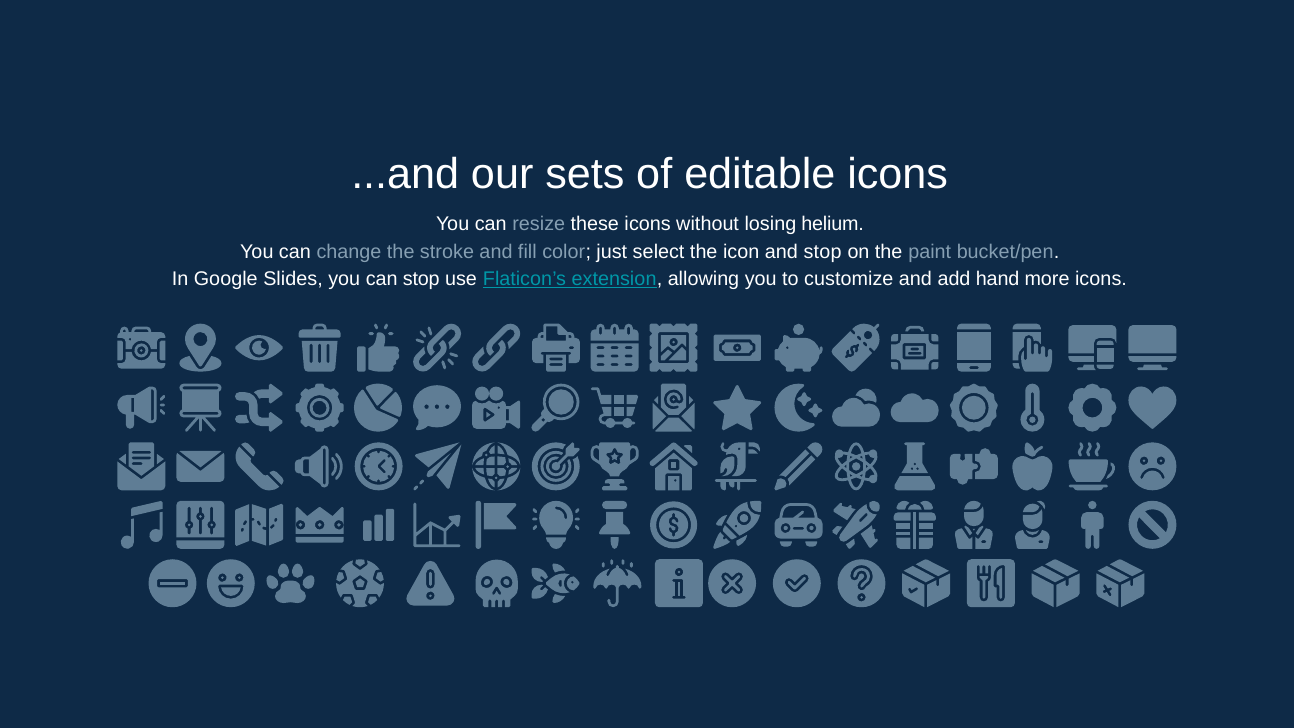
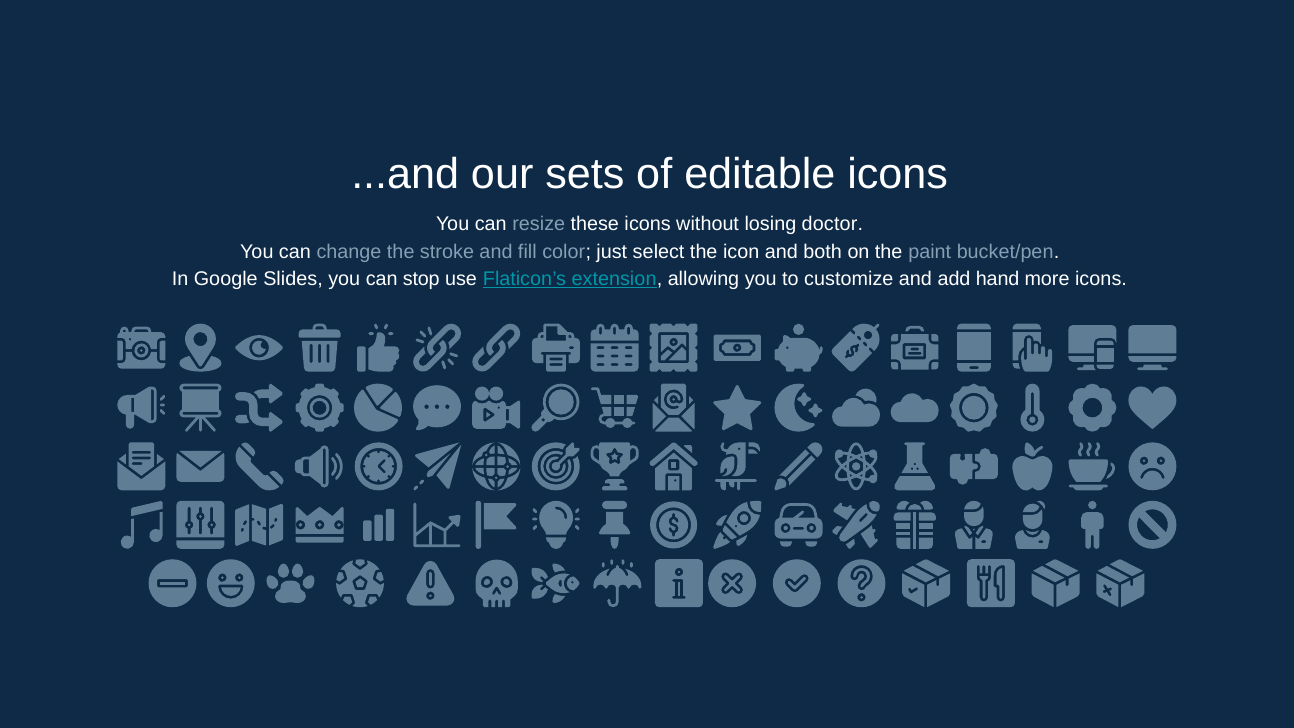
helium: helium -> doctor (832, 224)
and stop: stop -> both (823, 251)
